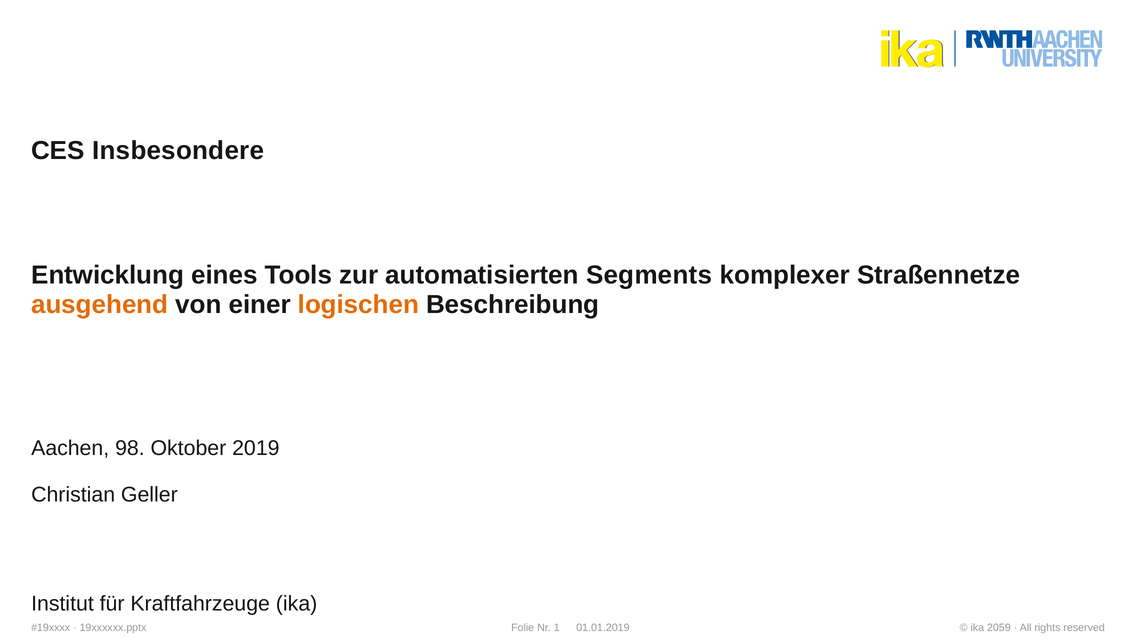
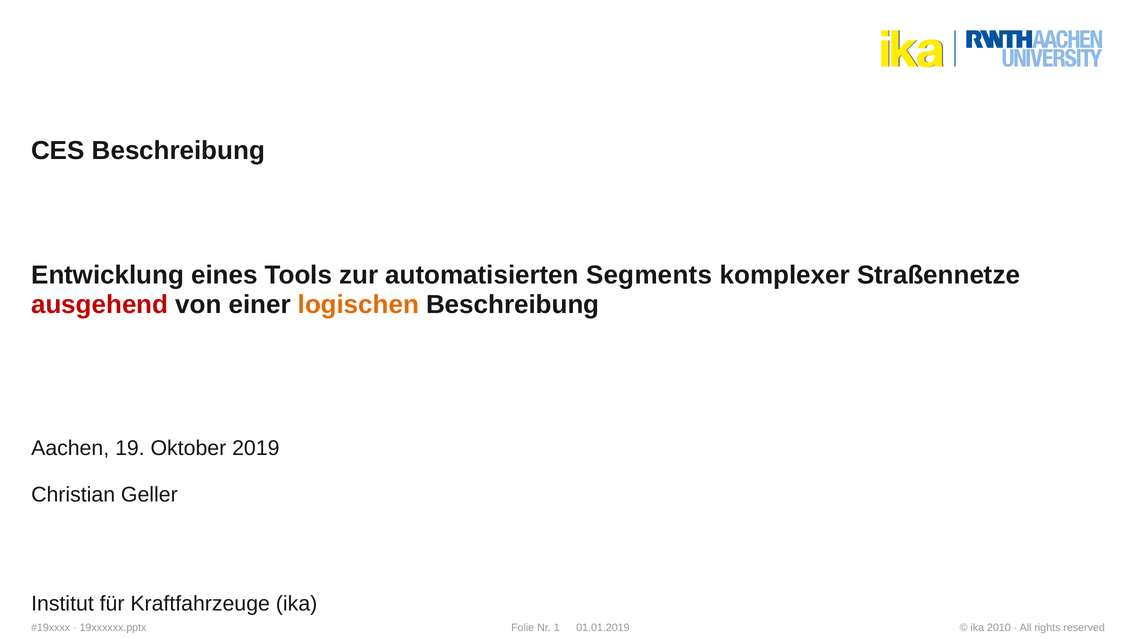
CES Insbesondere: Insbesondere -> Beschreibung (178, 151)
ausgehend colour: orange -> red (100, 305)
98: 98 -> 19 (130, 448)
2059: 2059 -> 2010 (999, 628)
